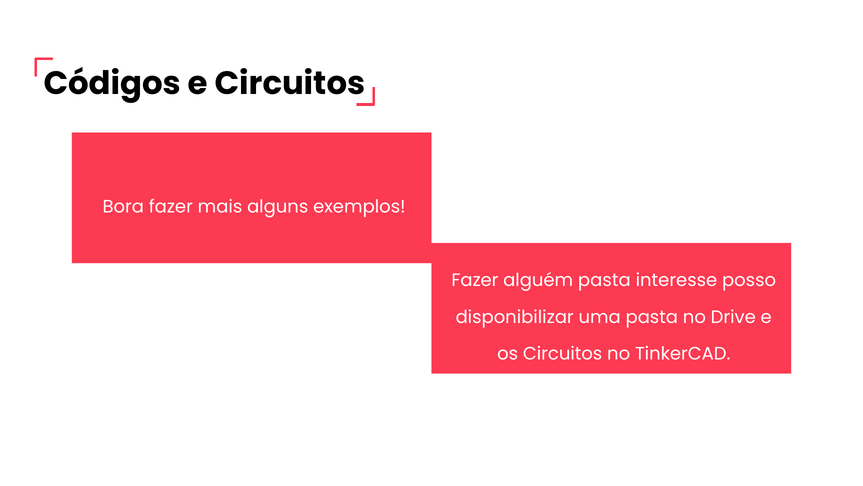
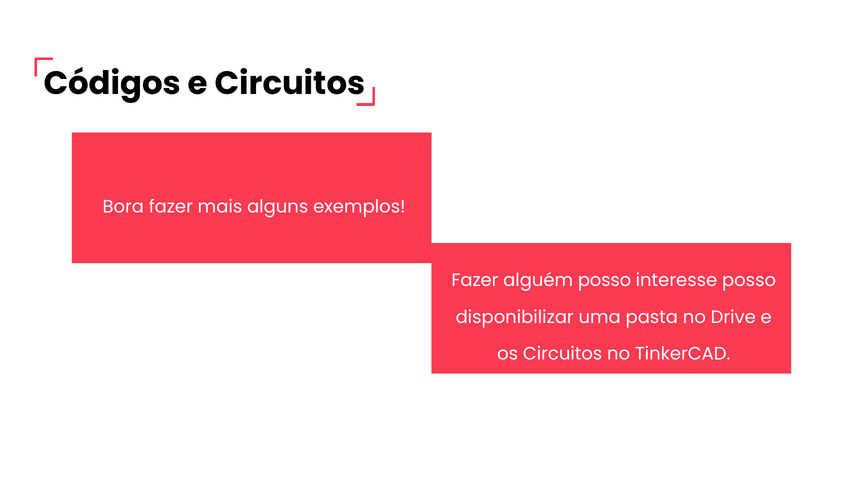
alguém pasta: pasta -> posso (605, 280)
